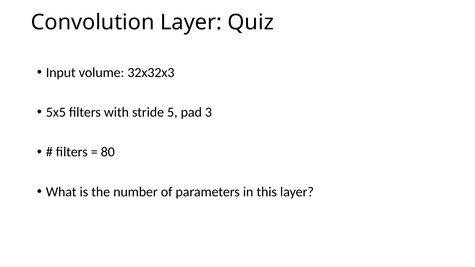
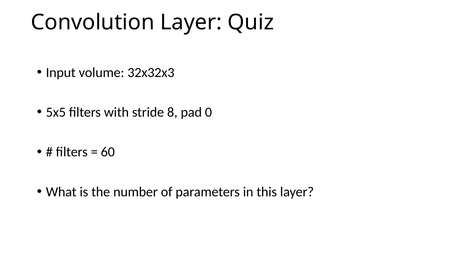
5: 5 -> 8 (172, 112)
3: 3 -> 0 (208, 112)
80: 80 -> 60 (108, 152)
